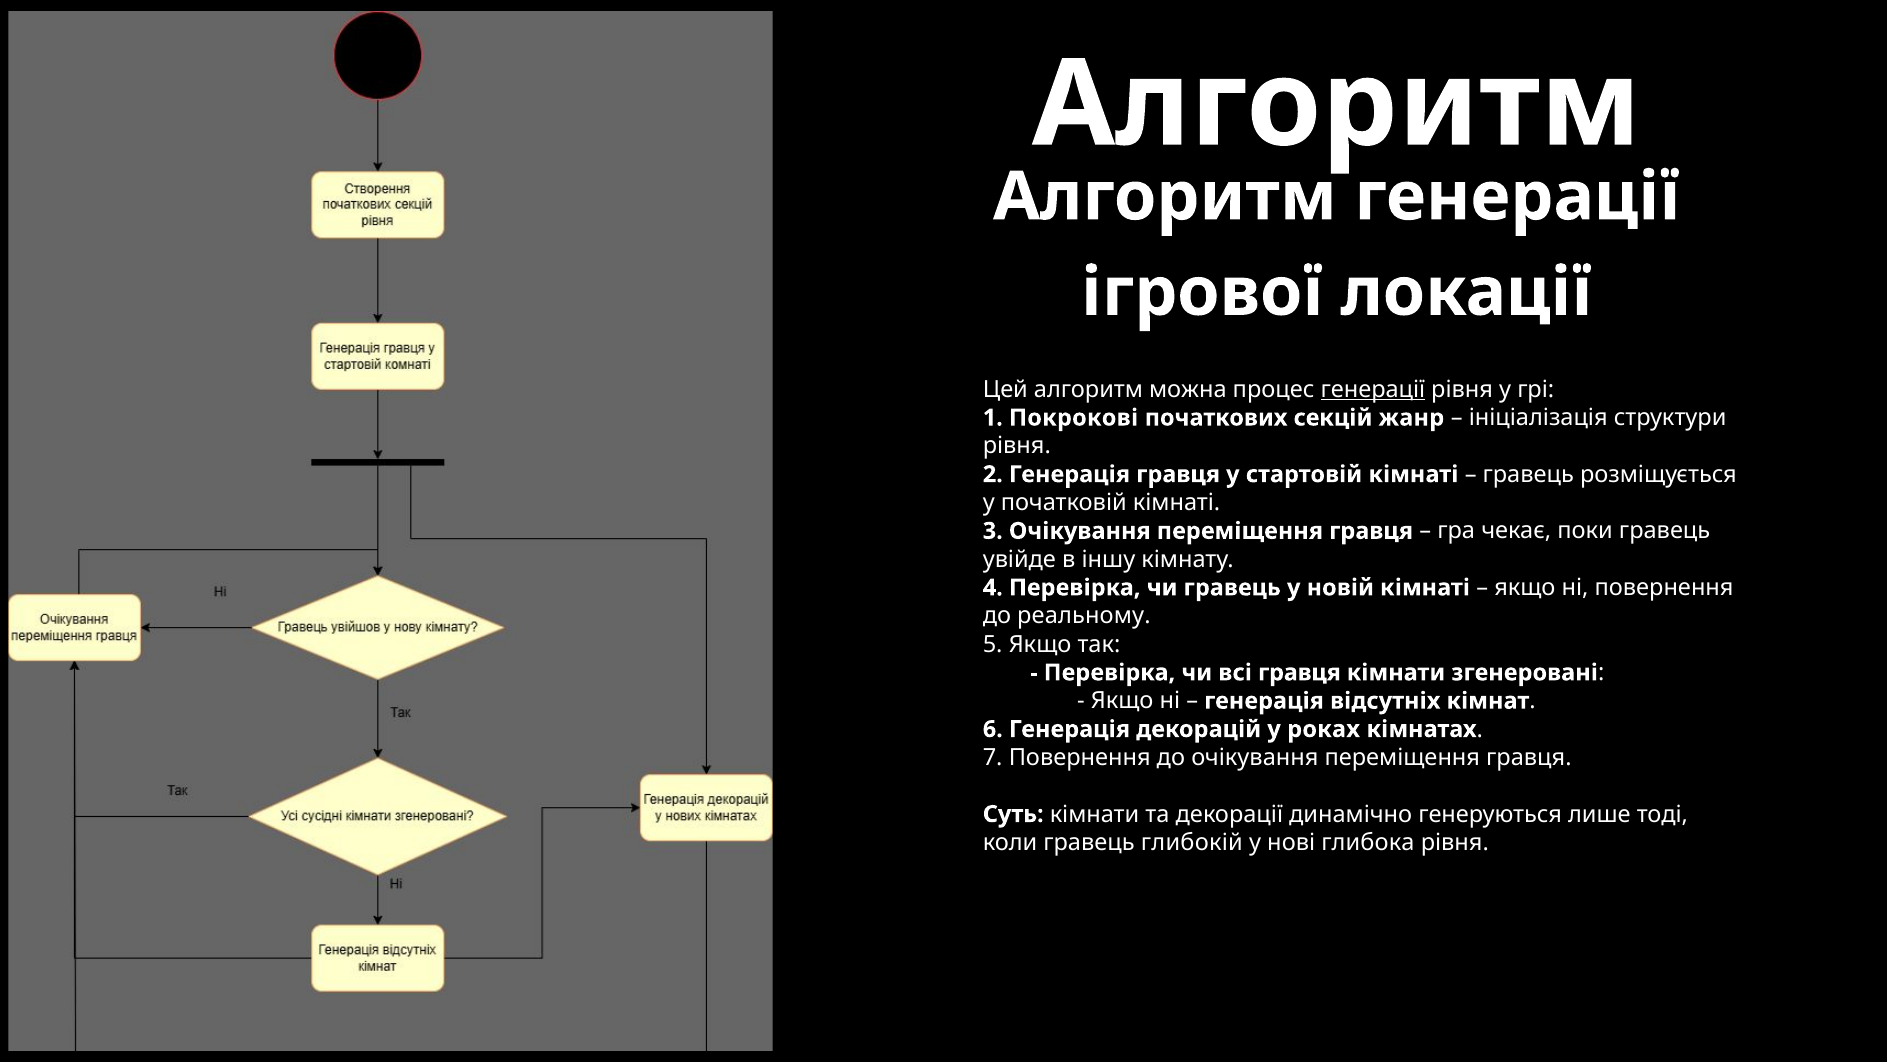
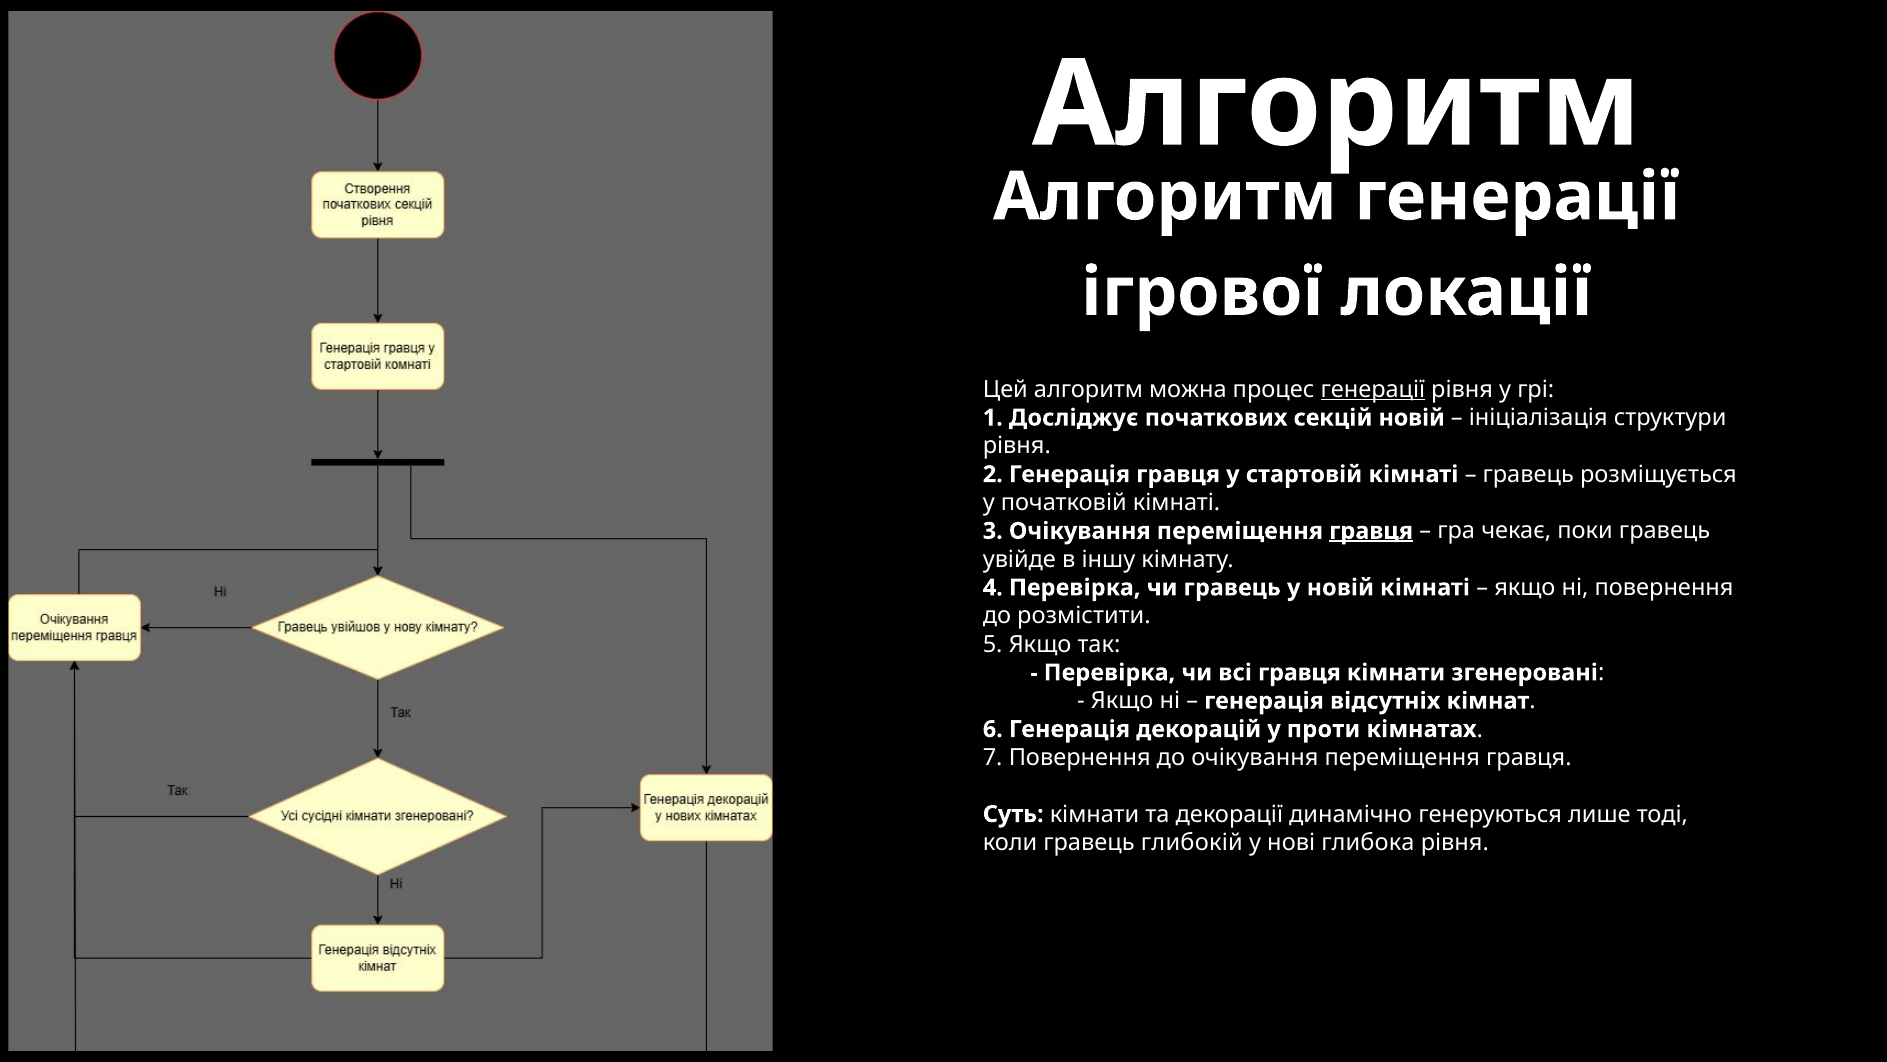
Покрокові: Покрокові -> Досліджує (1074, 418)
секцій жанр: жанр -> новій (1412, 418)
гравця underline: none -> present (1371, 531)
реальному: реальному -> розмістити (1084, 616)
роках: роках -> проти (1324, 729)
